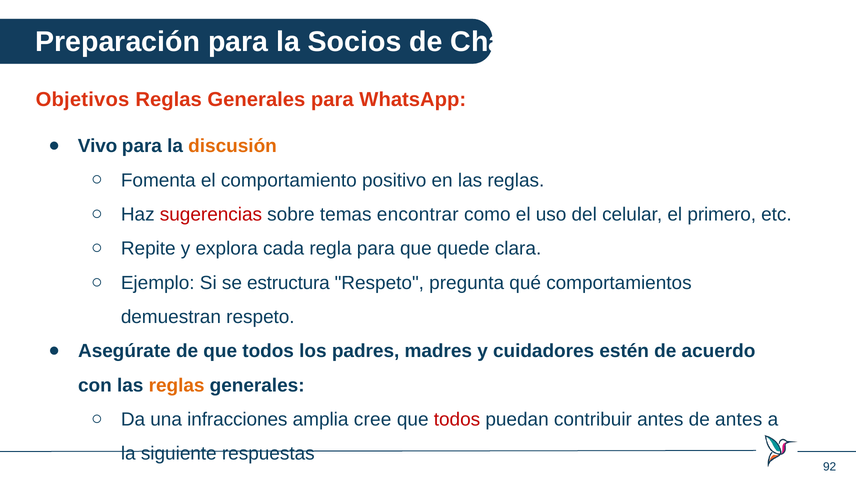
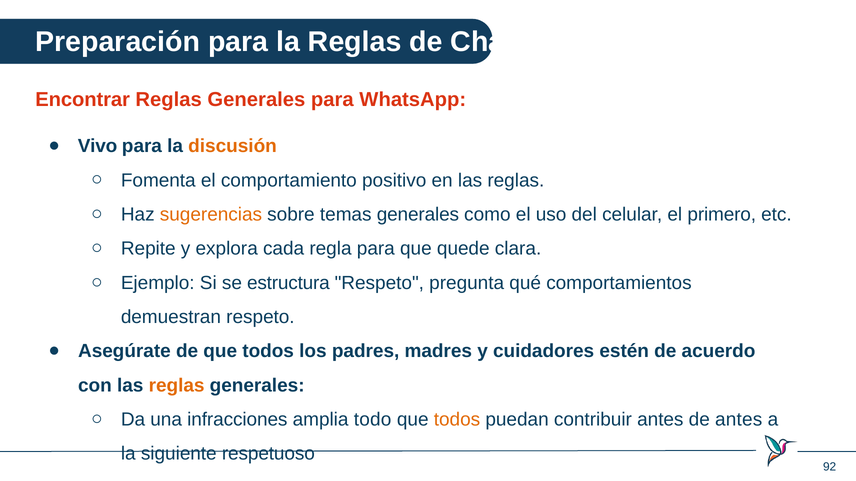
la Socios: Socios -> Reglas (355, 42)
Objetivos: Objetivos -> Encontrar (83, 100)
sugerencias colour: red -> orange (211, 215)
temas encontrar: encontrar -> generales (418, 215)
cree: cree -> todo (373, 420)
todos colour: red -> orange (457, 420)
respuestas: respuestas -> respetuoso (268, 454)
